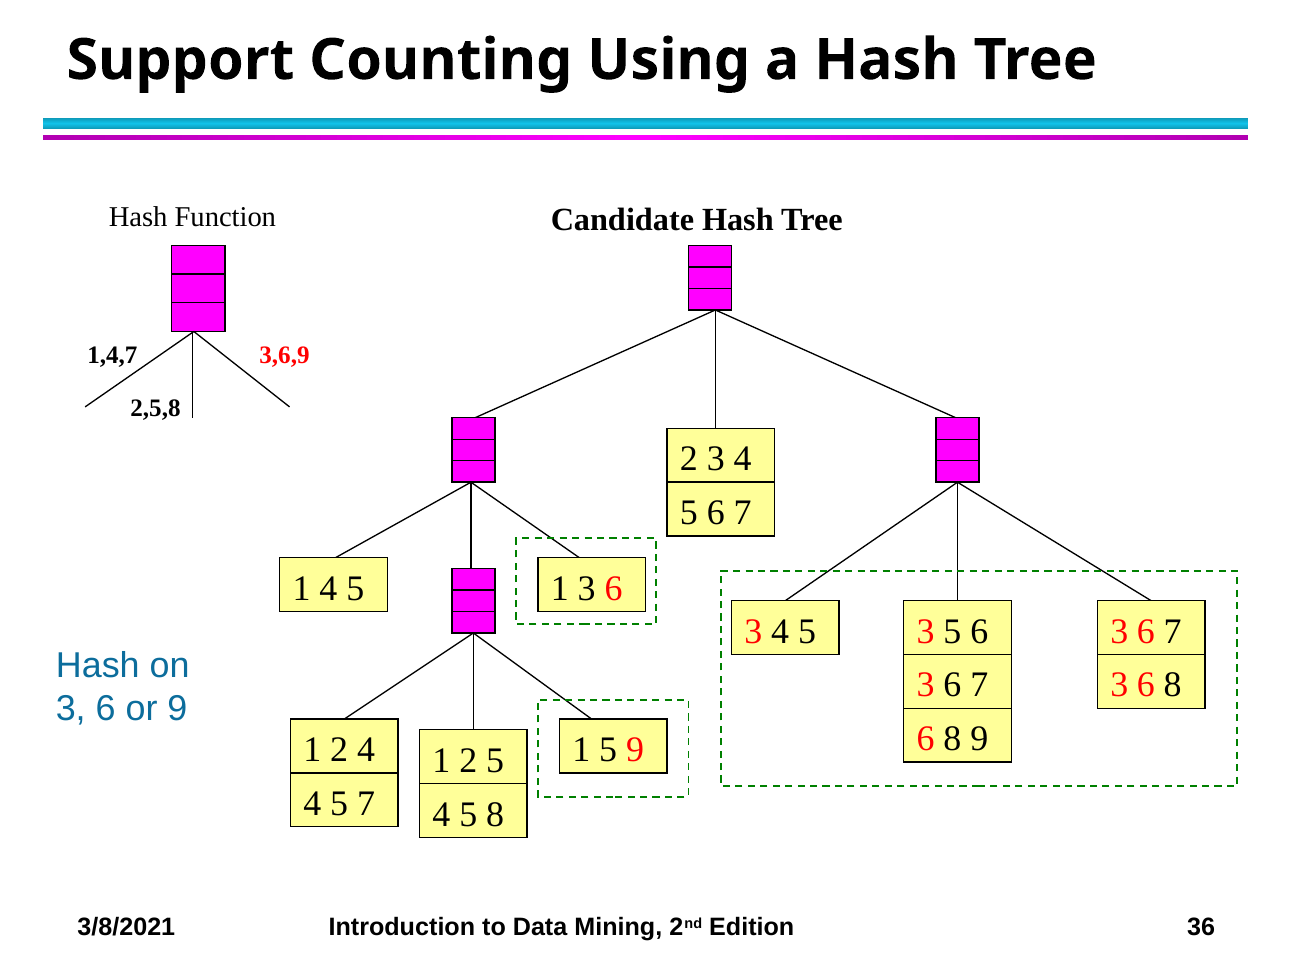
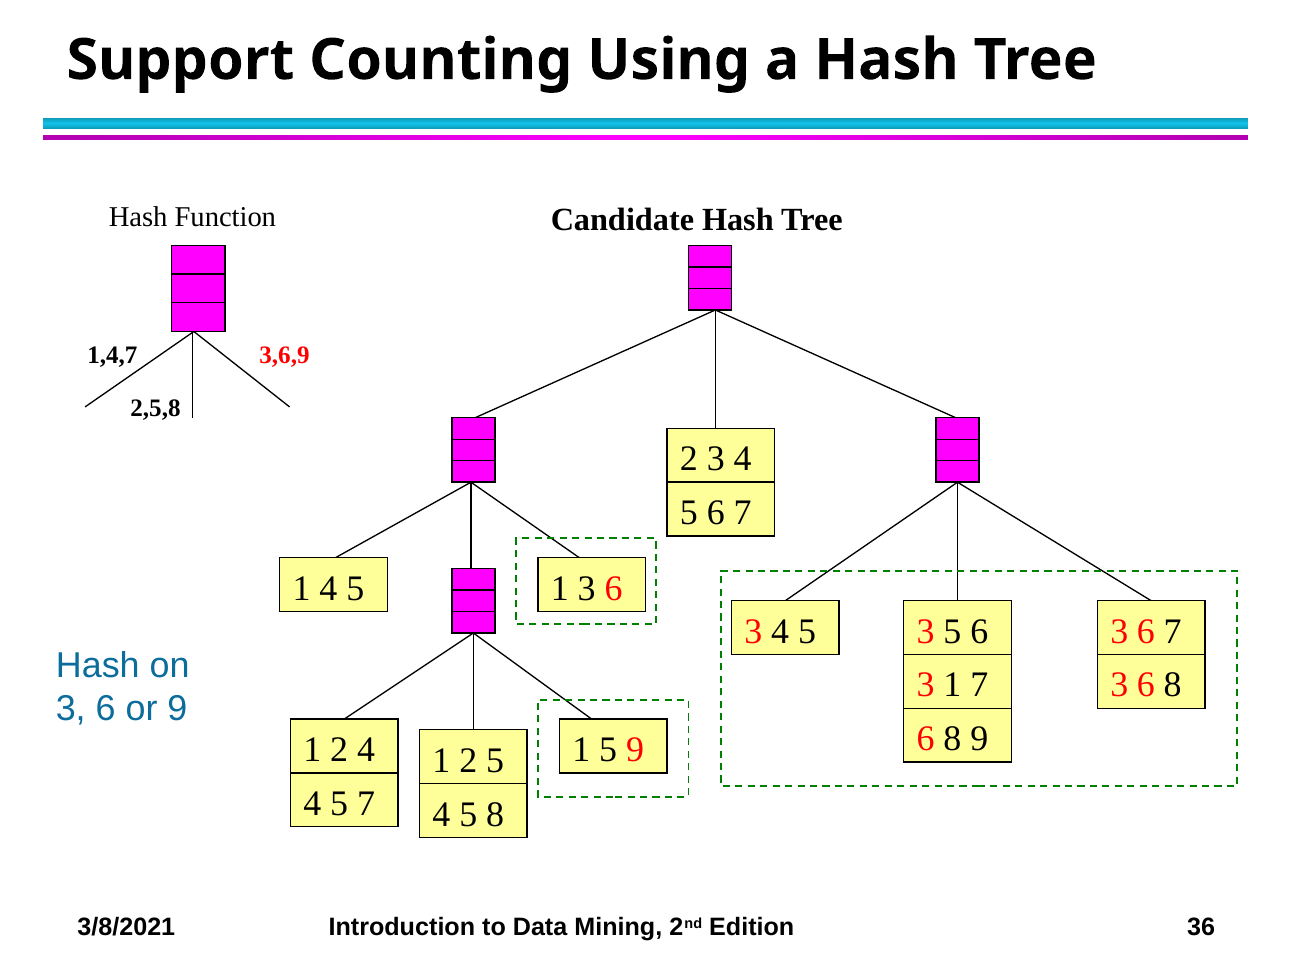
6: 6 -> 1 (952, 685)
